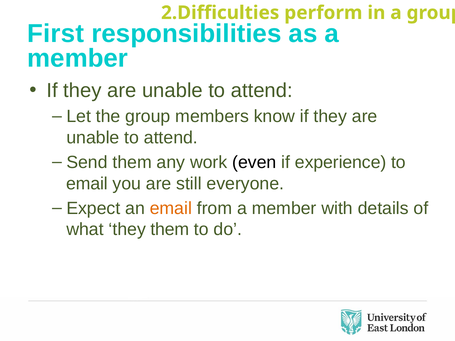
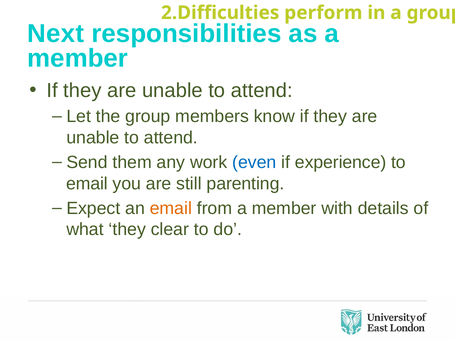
First: First -> Next (56, 34)
even colour: black -> blue (254, 163)
everyone: everyone -> parenting (245, 184)
they them: them -> clear (170, 230)
